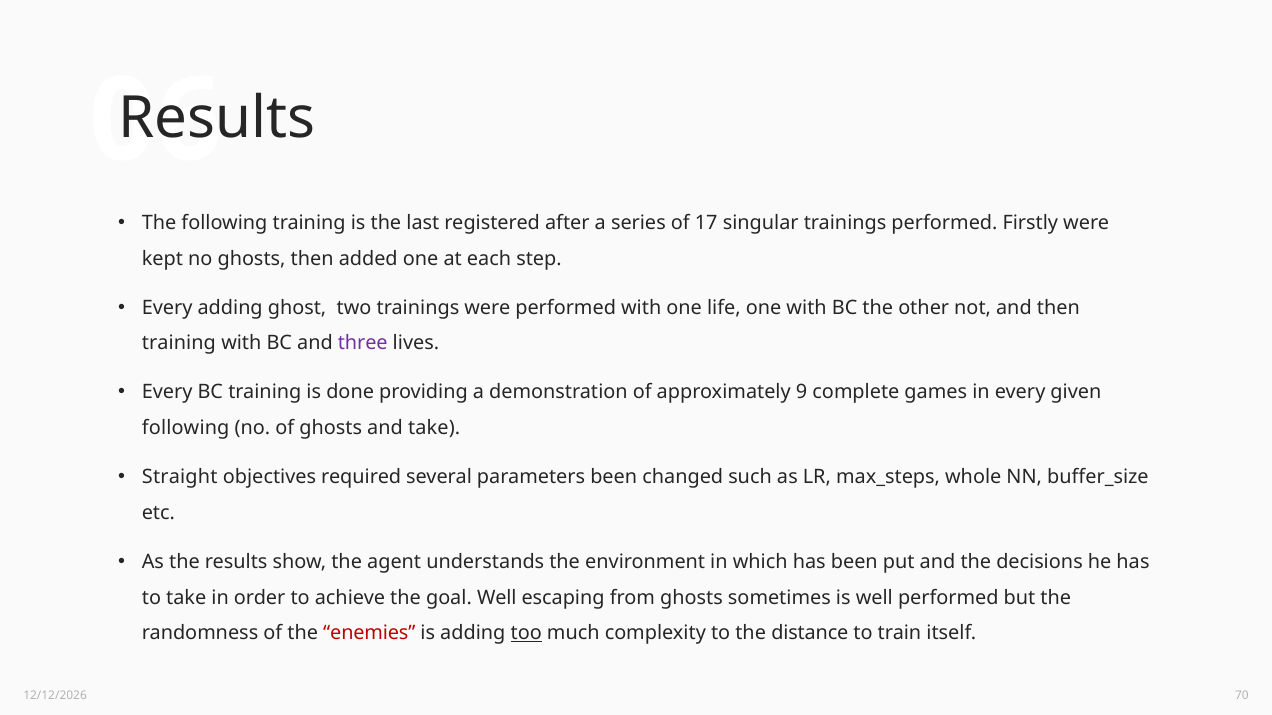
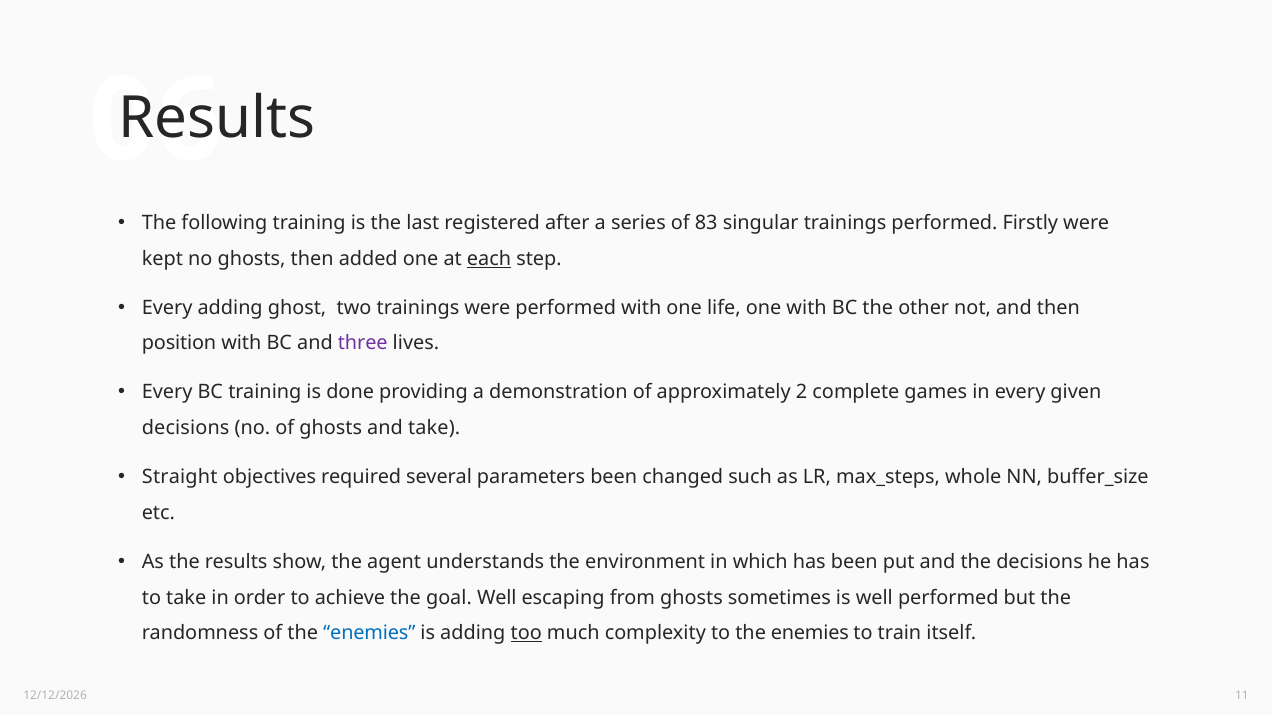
17: 17 -> 83 (706, 223)
each underline: none -> present (489, 259)
training: training -> position (179, 344)
9: 9 -> 2 (802, 393)
following: following -> decisions (186, 428)
enemies colour: red -> blue (369, 634)
to the distance: distance -> enemies (810, 634)
70: 70 -> 11 (1242, 696)
